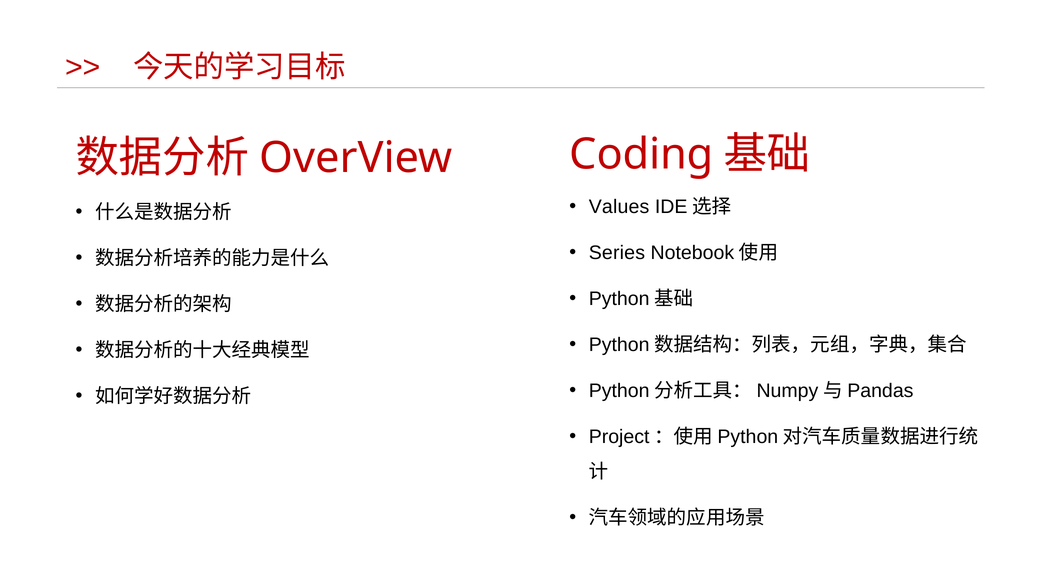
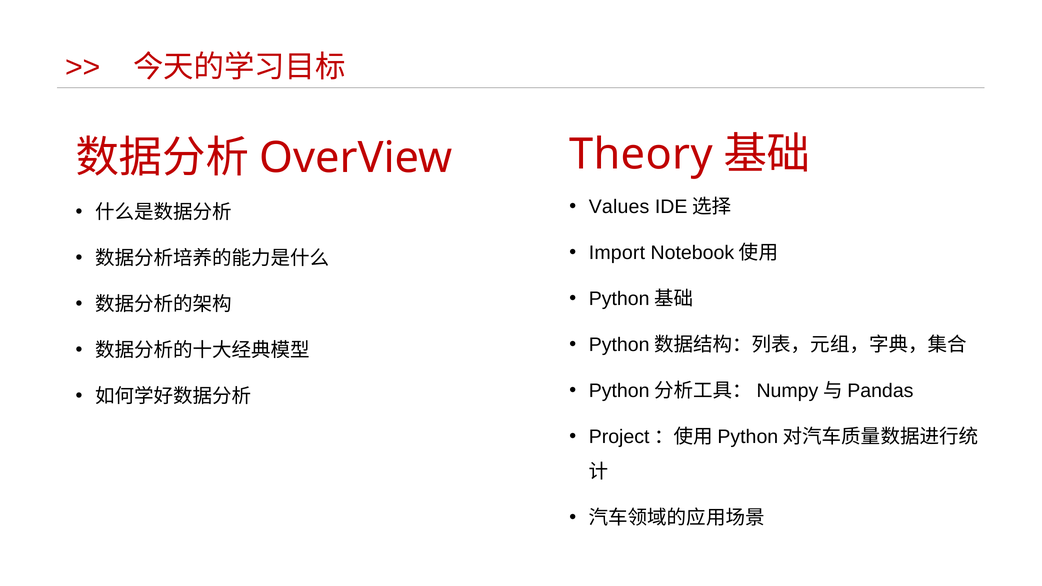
Coding: Coding -> Theory (641, 154)
Series: Series -> Import (617, 253)
